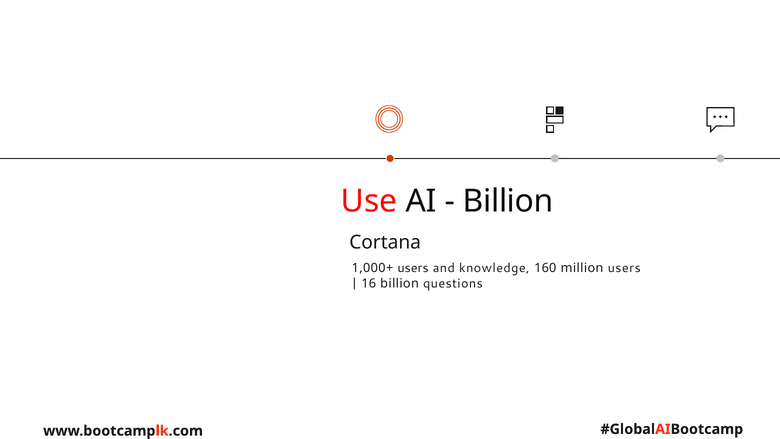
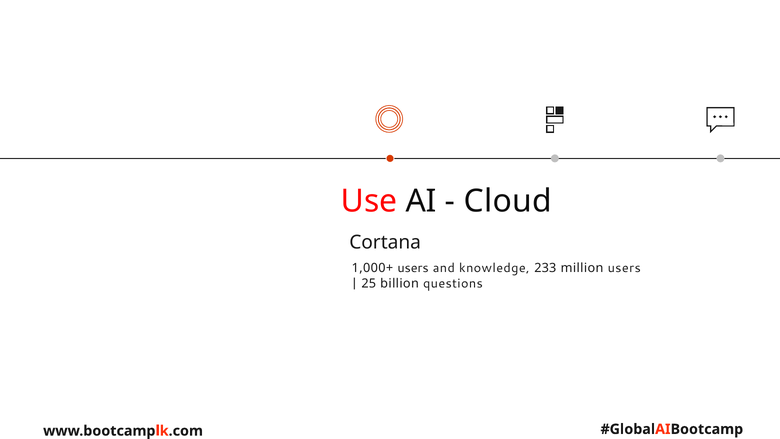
Billion: Billion -> Cloud (508, 201)
160: 160 -> 233 (545, 268)
16: 16 -> 25 (369, 283)
